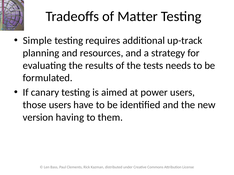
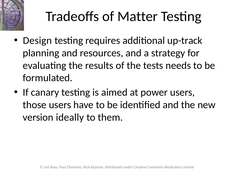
Simple: Simple -> Design (37, 41)
having: having -> ideally (70, 118)
